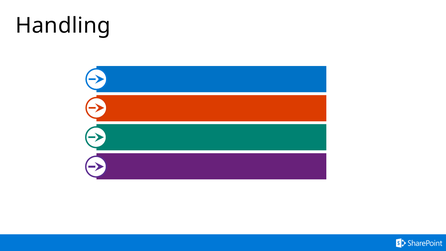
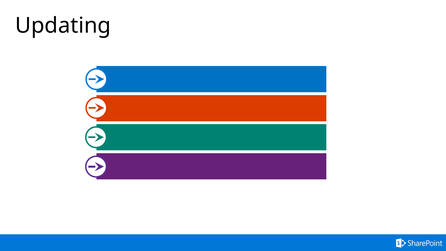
Handling: Handling -> Updating (63, 26)
